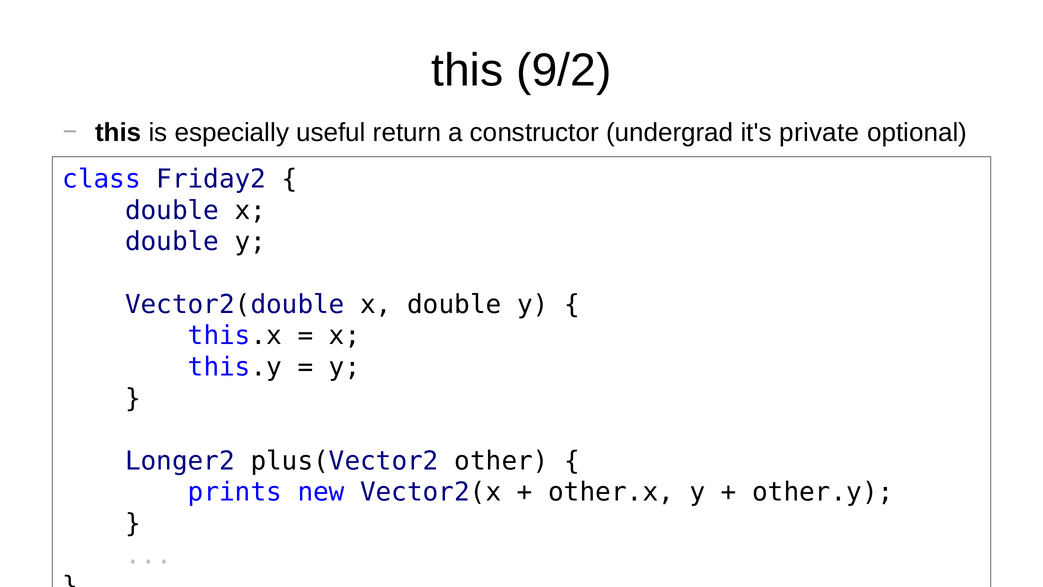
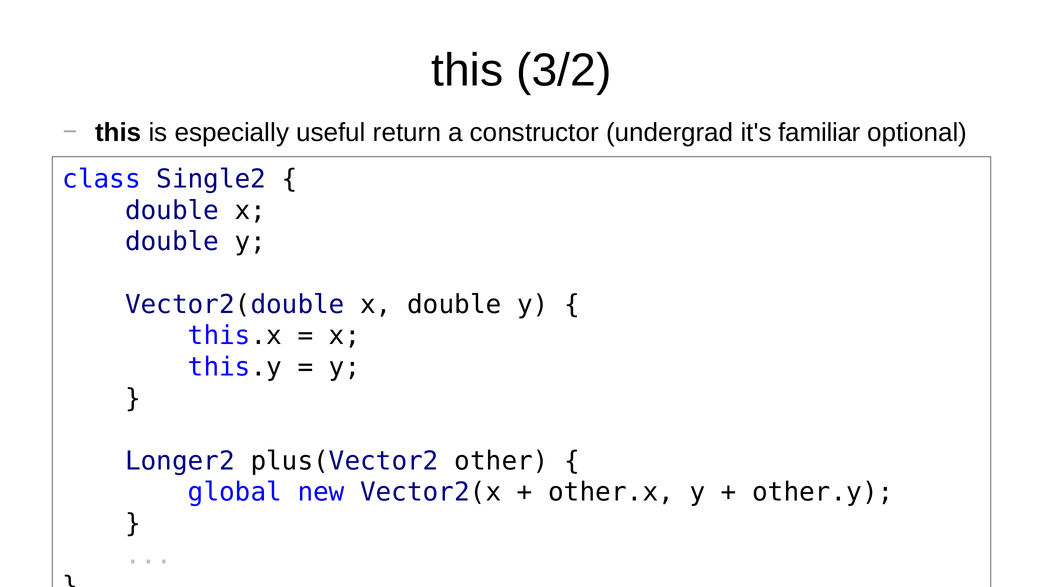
9/2: 9/2 -> 3/2 (564, 70)
private: private -> familiar (820, 133)
Friday2: Friday2 -> Single2 (211, 179)
prints: prints -> global (235, 492)
